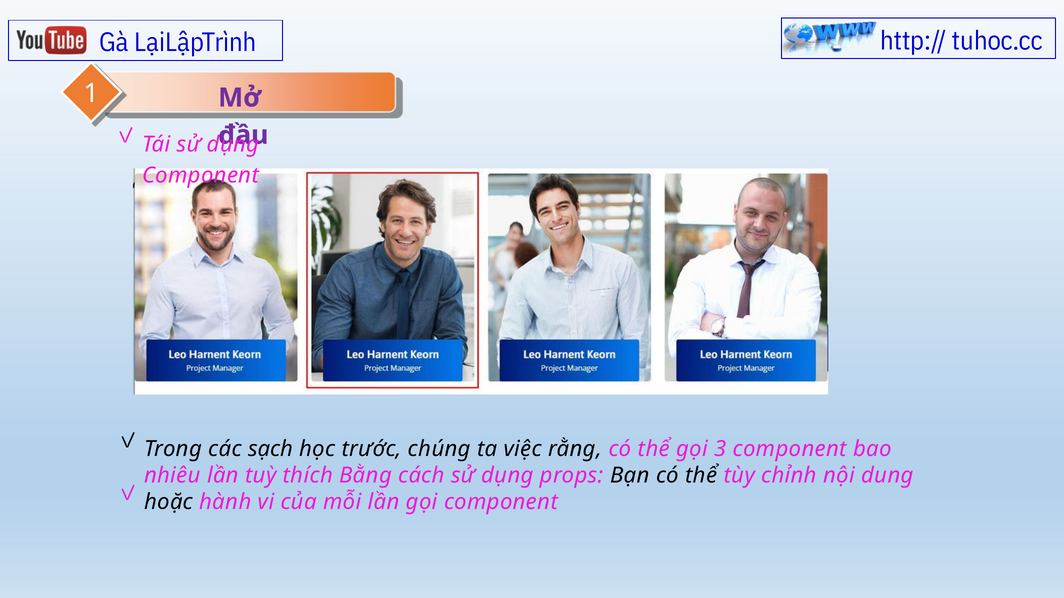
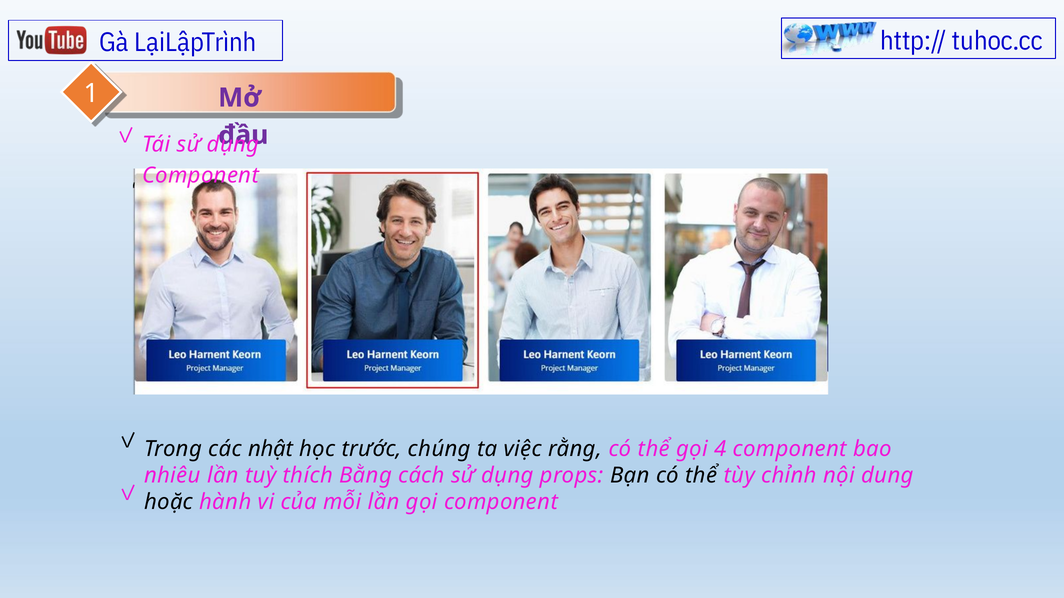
sạch: sạch -> nhật (271, 449)
3: 3 -> 4 (720, 449)
